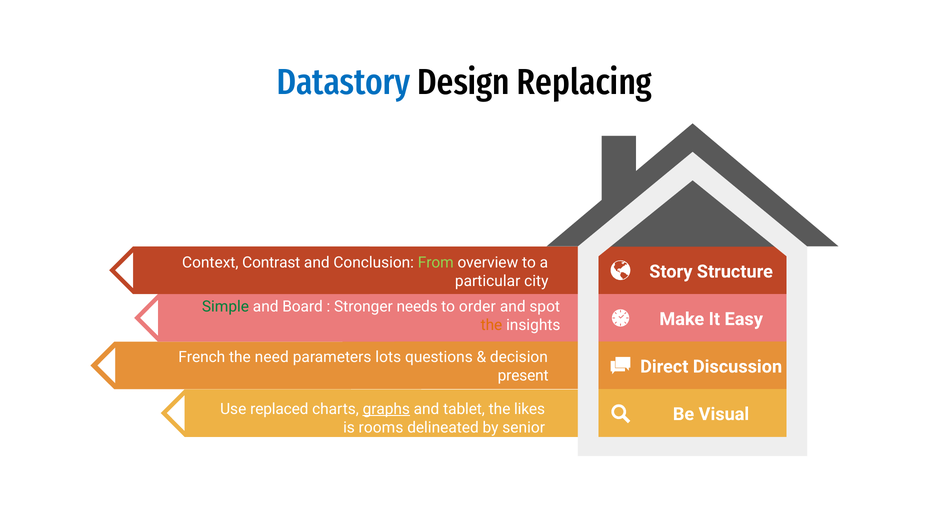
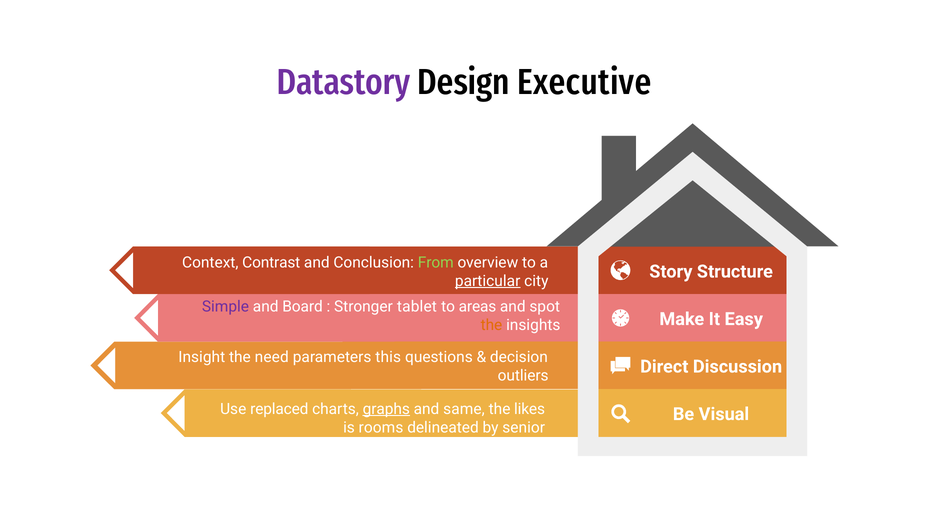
Datastory colour: blue -> purple (344, 82)
Replacing: Replacing -> Executive (584, 82)
particular underline: none -> present (488, 281)
Simple colour: green -> purple (225, 306)
needs: needs -> tablet (417, 306)
order: order -> areas (478, 306)
French: French -> Insight (202, 357)
lots: lots -> this (388, 357)
present: present -> outliers (523, 376)
tablet: tablet -> same (464, 409)
